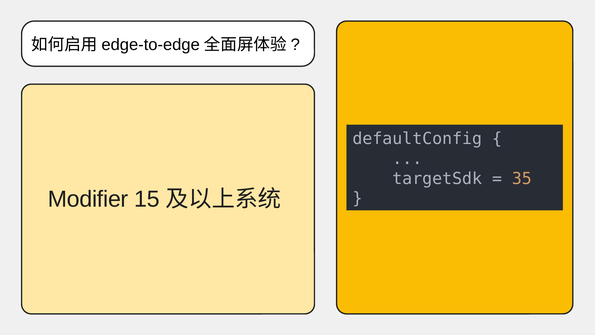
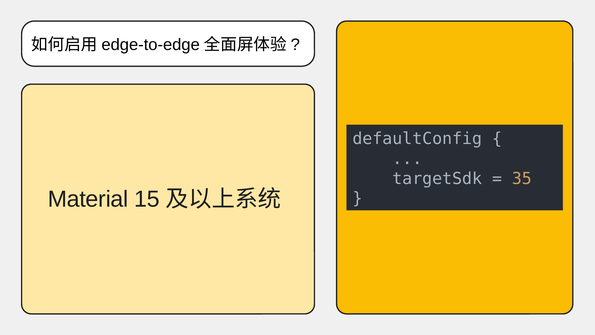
Modifier: Modifier -> Material (88, 199)
